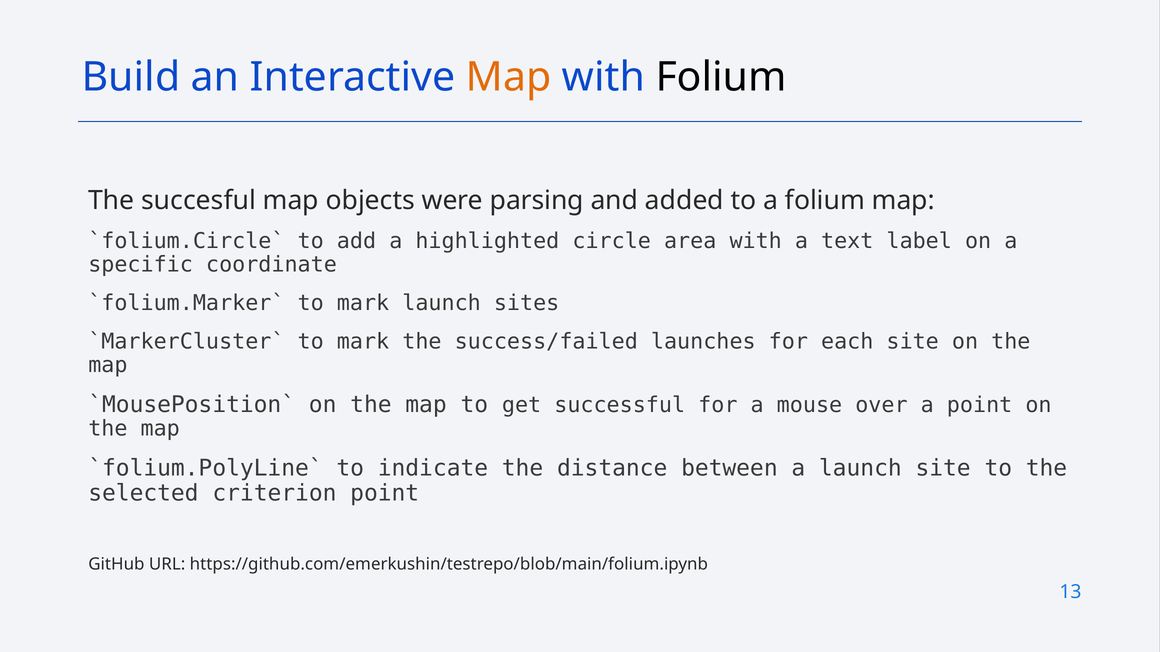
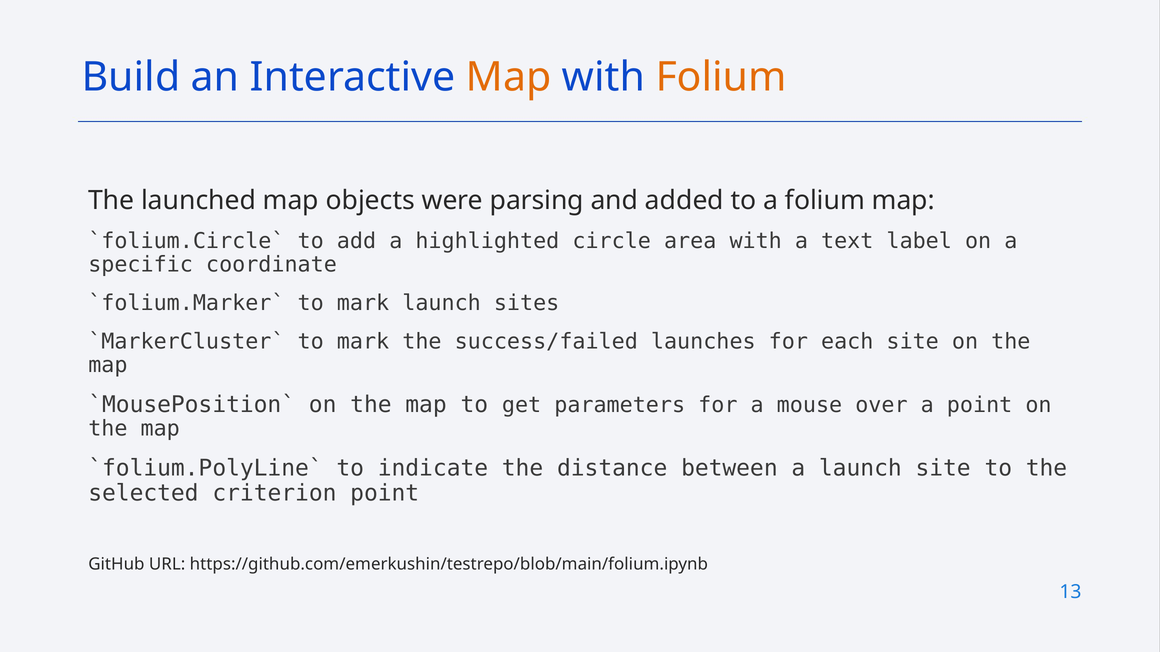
Folium colour: black -> orange (721, 77)
succesful: succesful -> launched (199, 200)
successful: successful -> parameters (620, 405)
